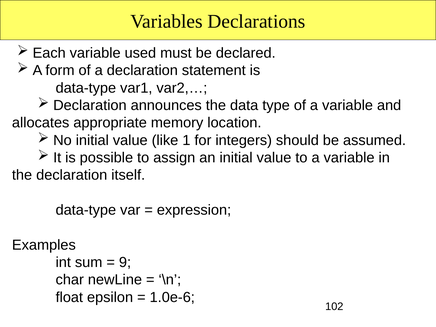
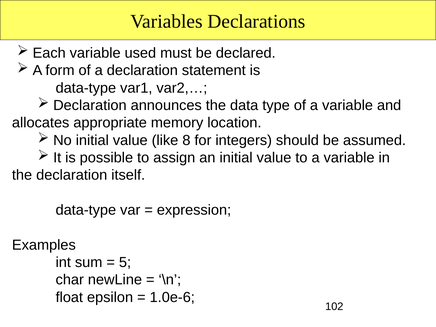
1: 1 -> 8 (186, 140)
9: 9 -> 5 (125, 262)
